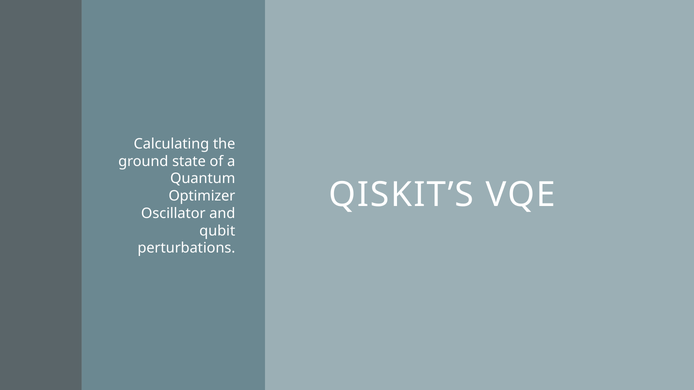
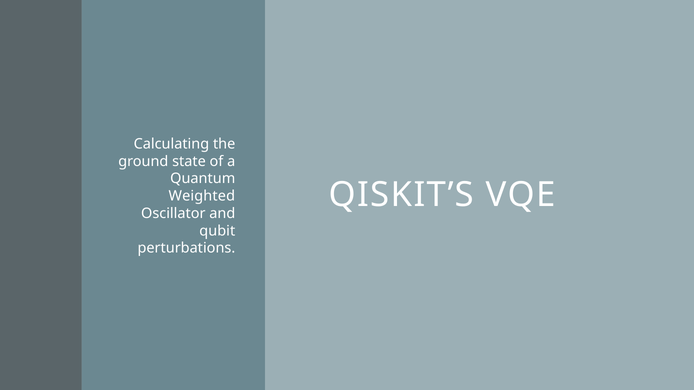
Optimizer: Optimizer -> Weighted (202, 196)
